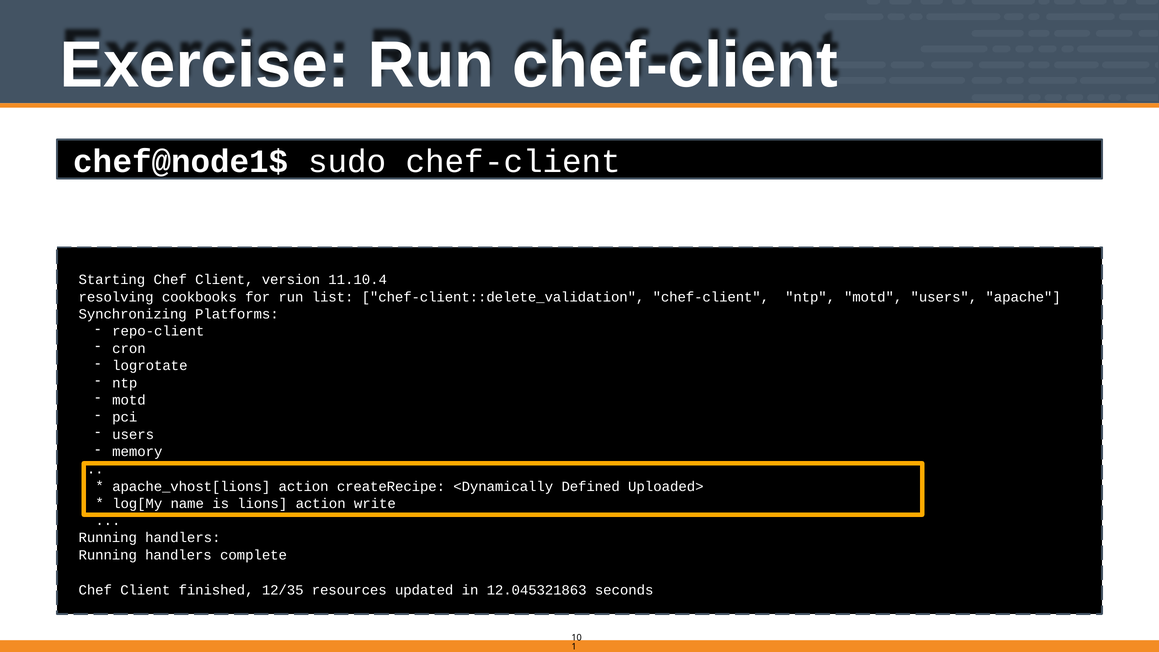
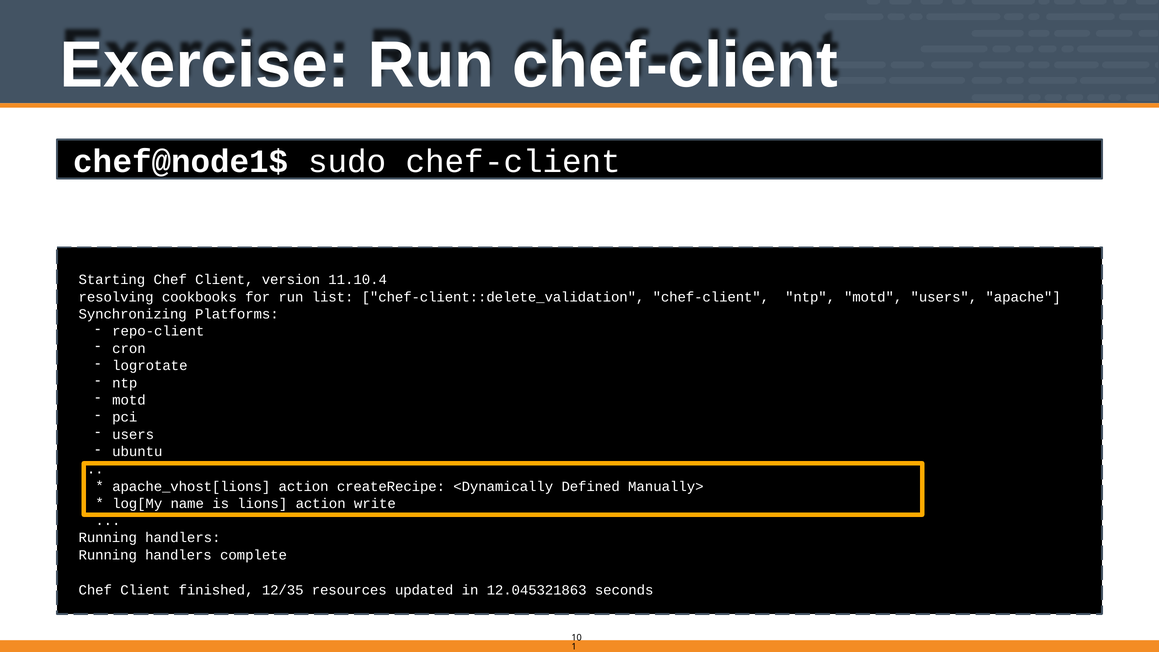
memory: memory -> ubuntu (137, 452)
Uploaded>: Uploaded> -> Manually> (666, 486)
